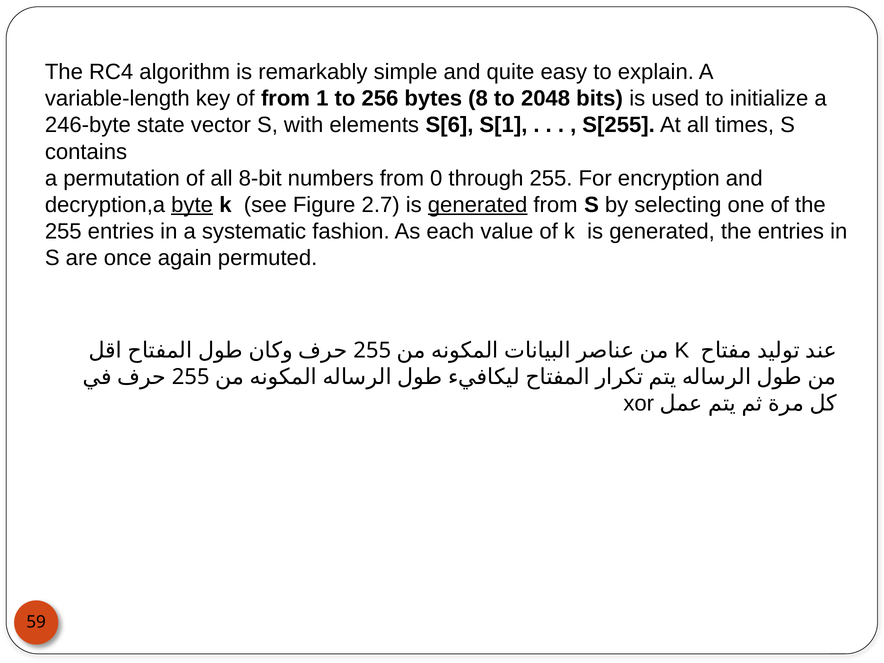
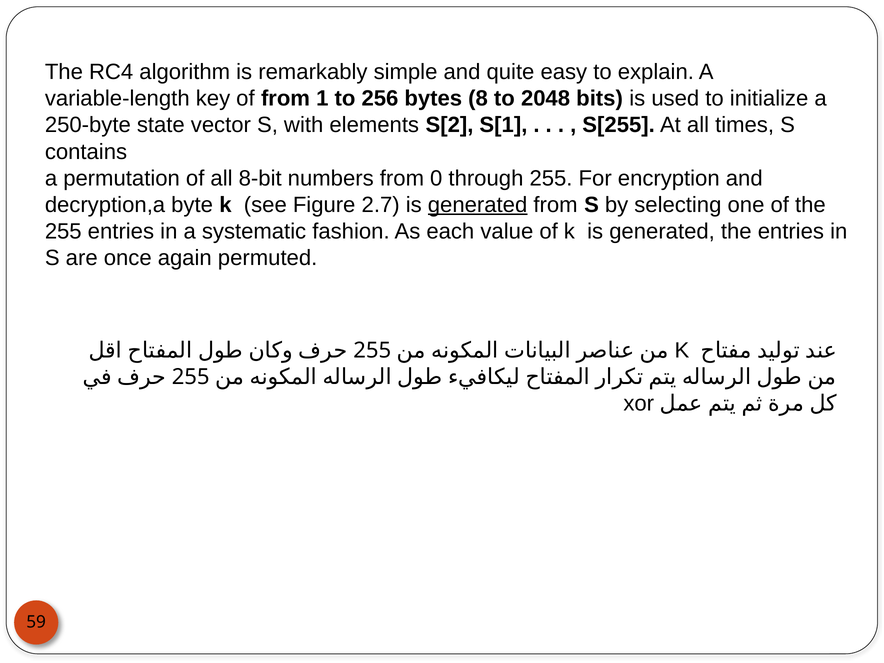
246-byte: 246-byte -> 250-byte (88, 125)
S[6: S[6 -> S[2 (450, 125)
byte underline: present -> none (192, 205)
